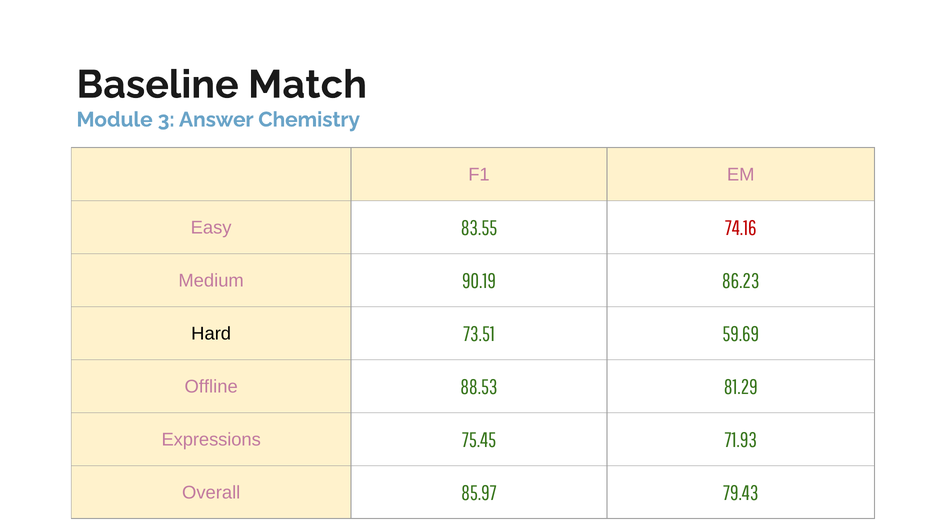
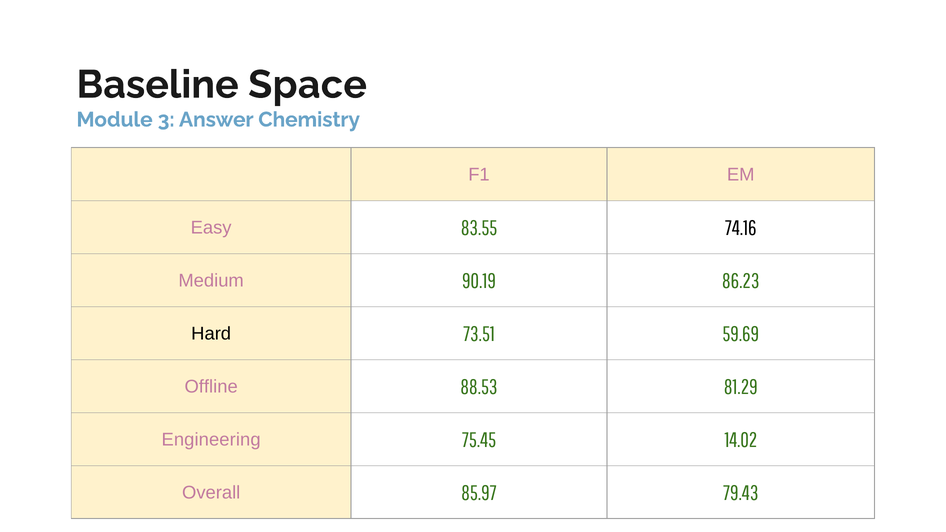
Match: Match -> Space (308, 85)
74.16 colour: red -> black (741, 228)
Expressions: Expressions -> Engineering (211, 440)
71.93: 71.93 -> 14.02 (741, 440)
